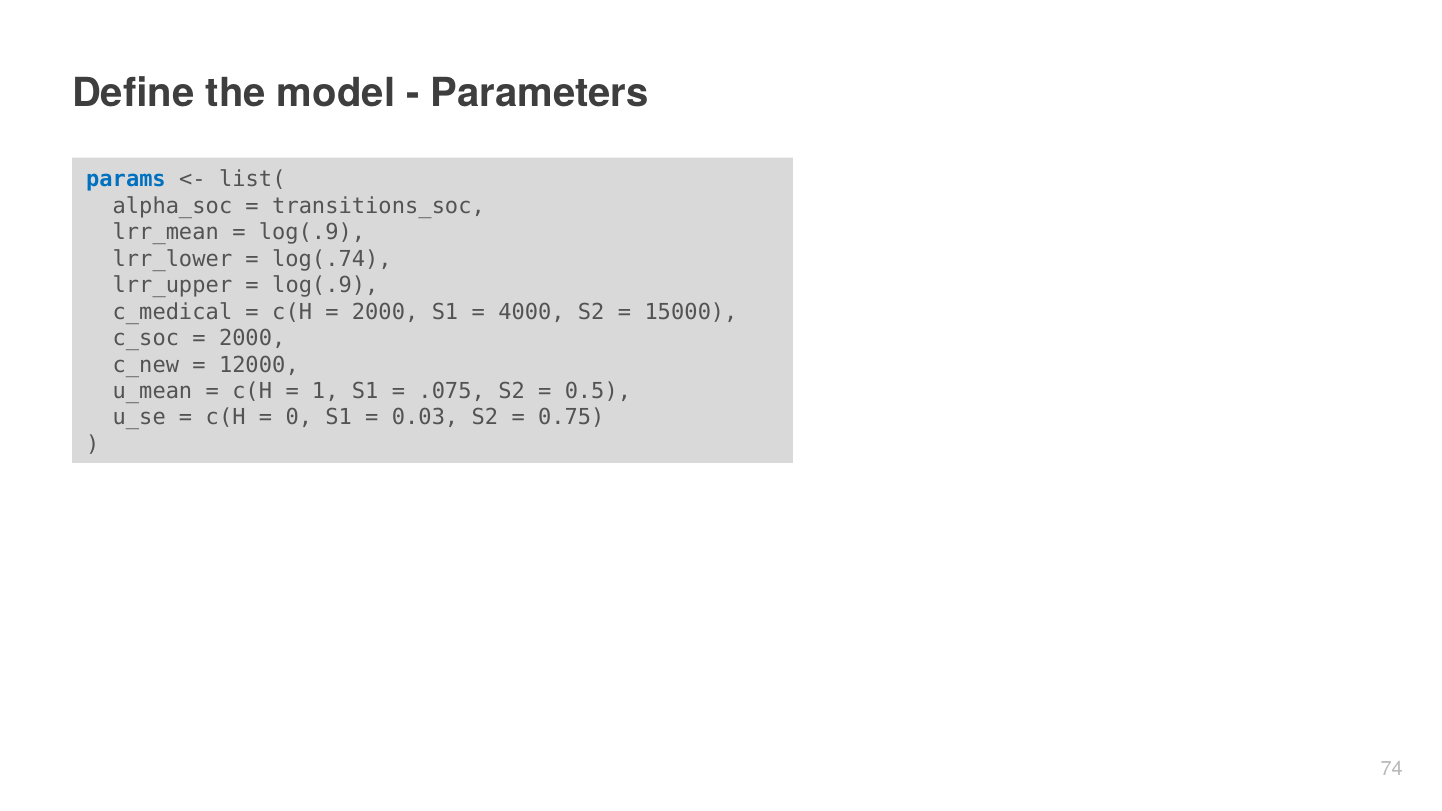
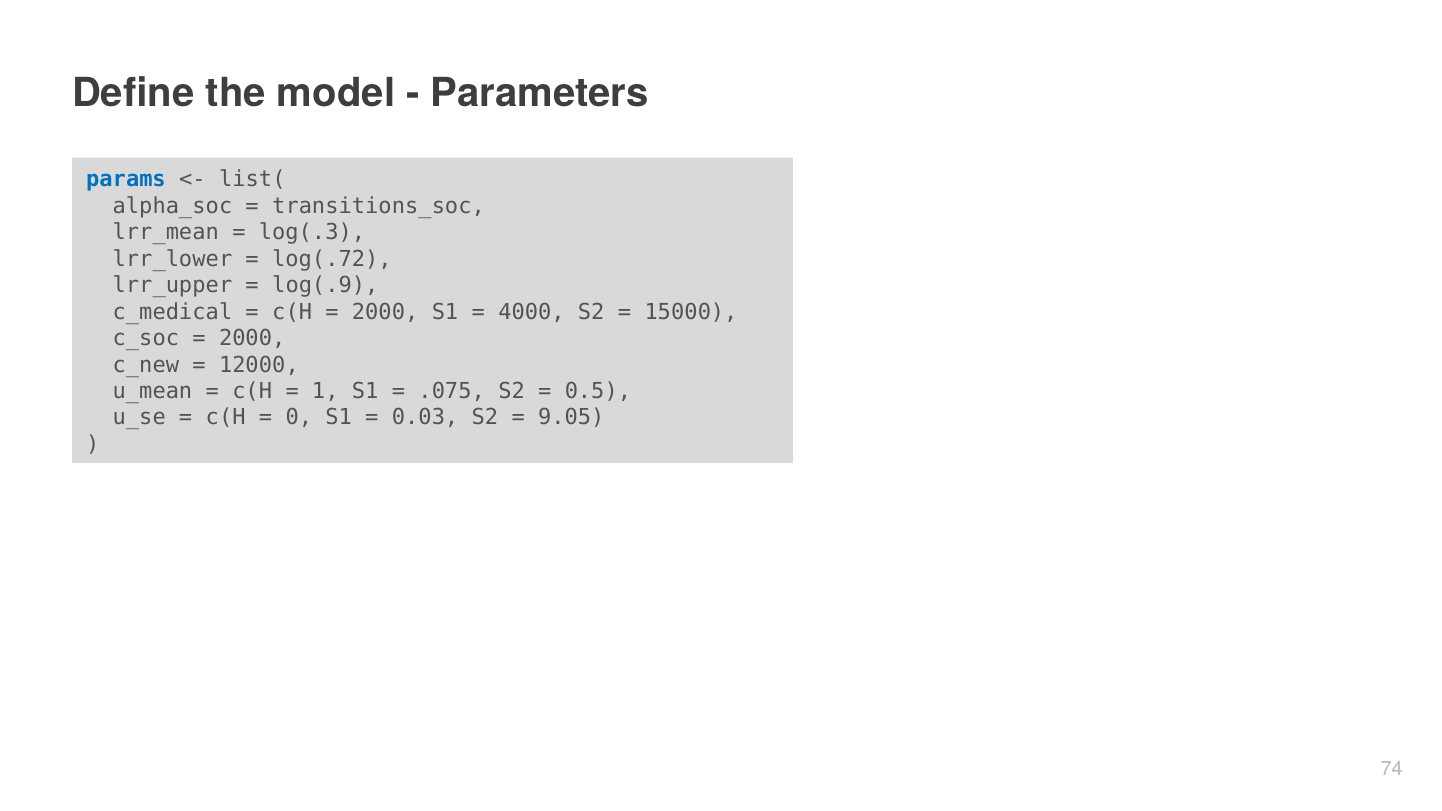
log(.9: log(.9 -> log(.3 (312, 233)
log(.74: log(.74 -> log(.72 (332, 259)
0.75: 0.75 -> 9.05 (571, 418)
